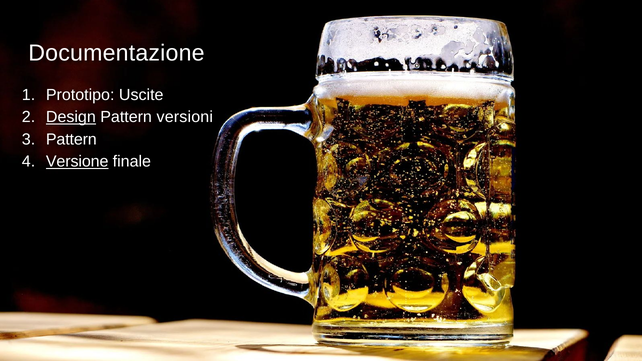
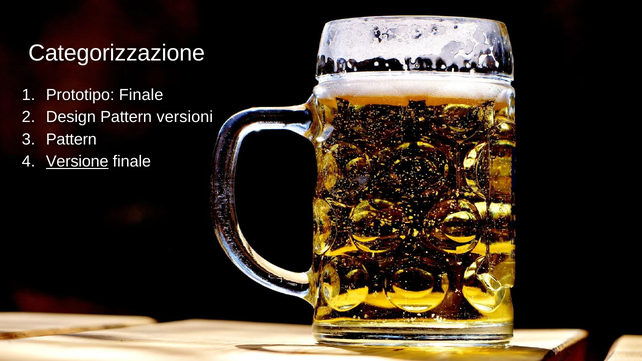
Documentazione: Documentazione -> Categorizzazione (117, 53)
Prototipo Uscite: Uscite -> Finale (141, 95)
Design underline: present -> none (71, 117)
